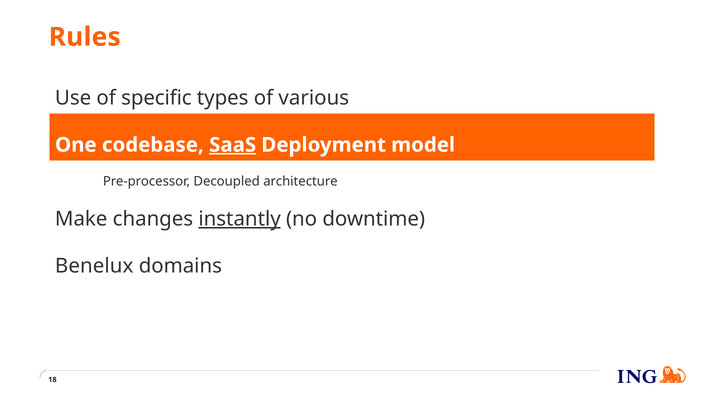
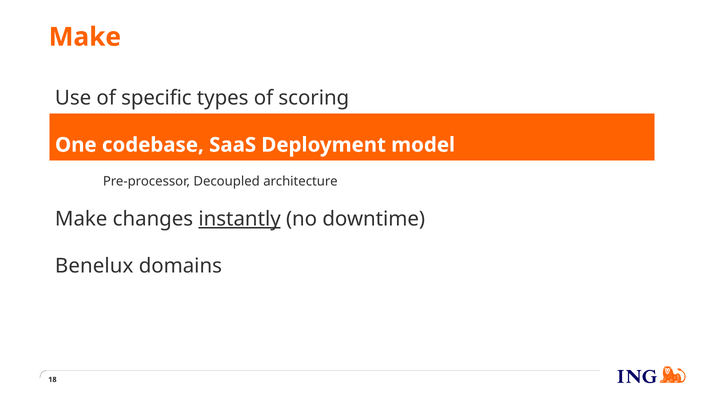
Rules: Rules -> Make (85, 37)
various: various -> scoring (314, 98)
SaaS underline: present -> none (233, 145)
